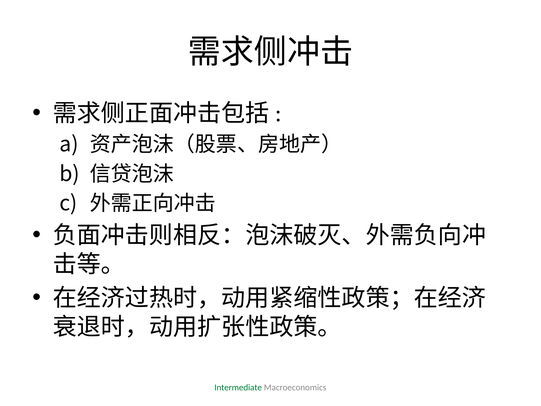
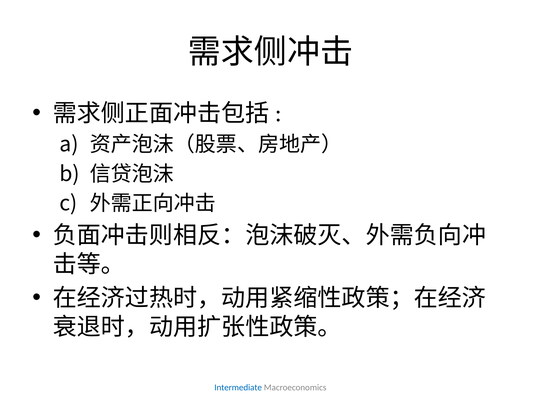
Intermediate colour: green -> blue (238, 387)
